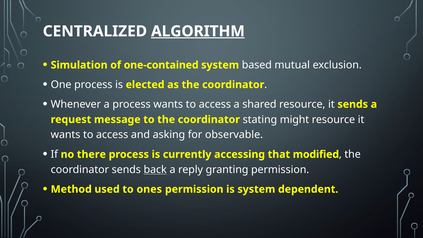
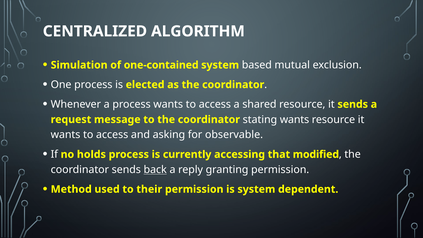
ALGORITHM underline: present -> none (198, 31)
stating might: might -> wants (295, 119)
there: there -> holds (91, 154)
ones: ones -> their (149, 189)
